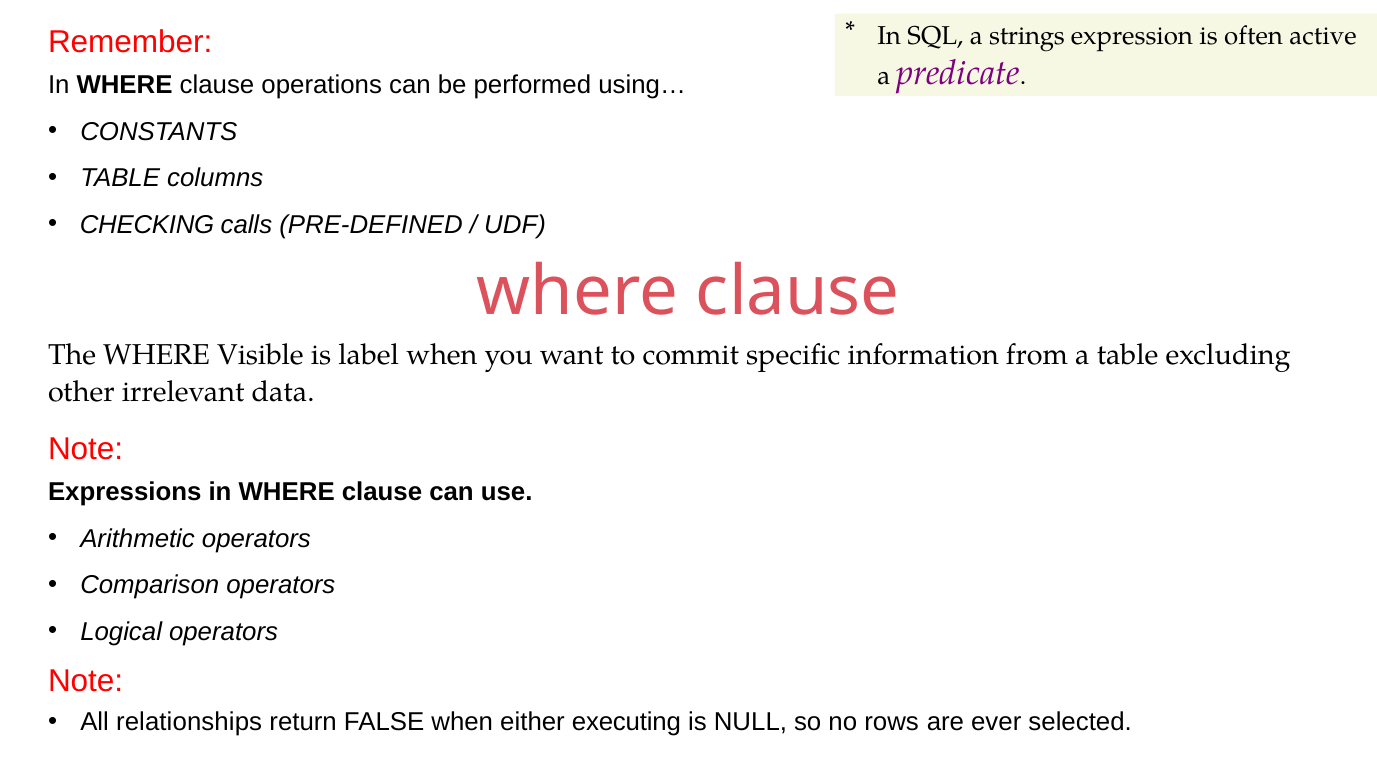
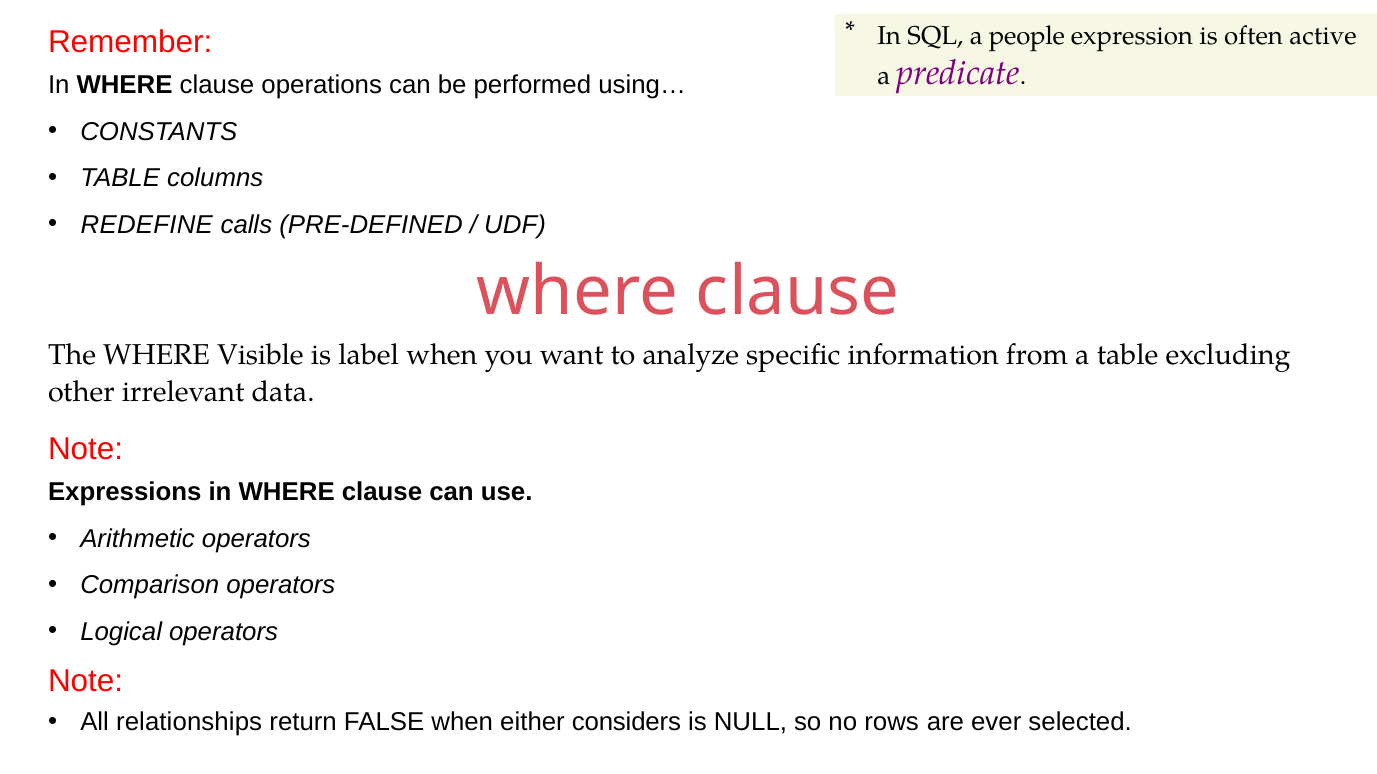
strings: strings -> people (1027, 36)
CHECKING: CHECKING -> REDEFINE (147, 225)
commit: commit -> analyze (691, 356)
executing: executing -> considers (626, 723)
